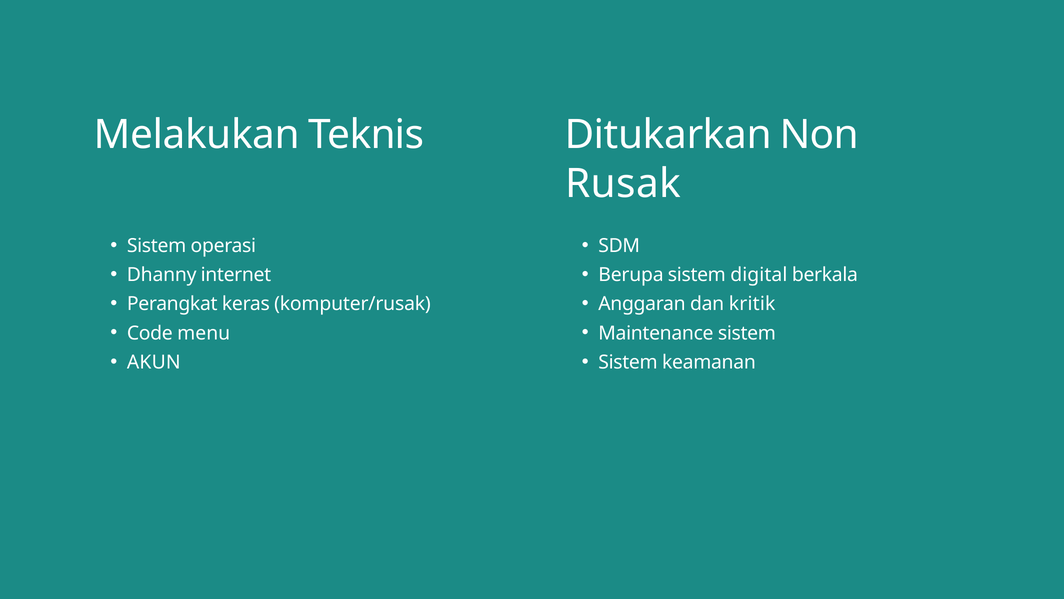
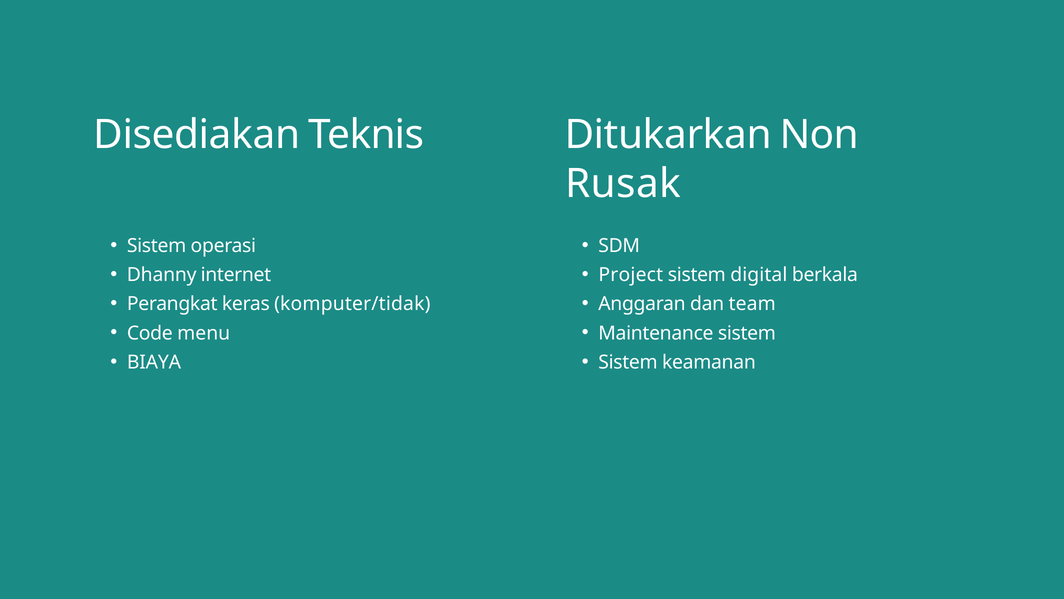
Melakukan: Melakukan -> Disediakan (197, 135)
Berupa: Berupa -> Project (631, 275)
komputer/rusak: komputer/rusak -> komputer/tidak (352, 304)
kritik: kritik -> team (752, 304)
AKUN: AKUN -> BIAYA (154, 362)
